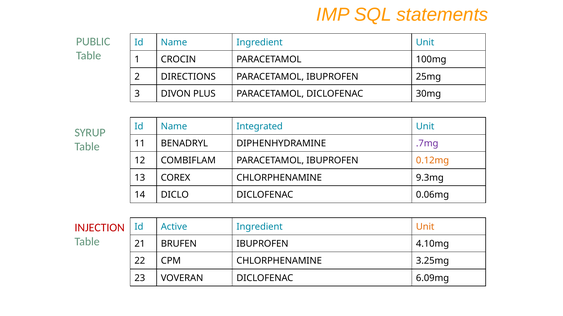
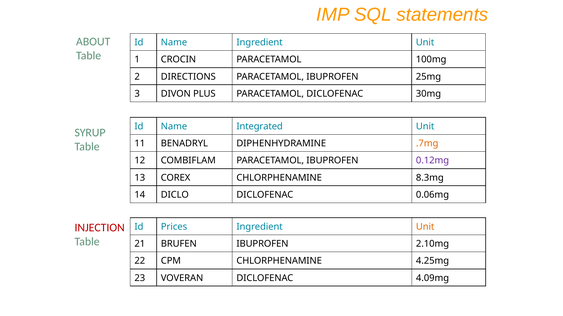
PUBLIC: PUBLIC -> ABOUT (93, 42)
.7mg colour: purple -> orange (427, 144)
0.12mg colour: orange -> purple (433, 161)
9.3mg: 9.3mg -> 8.3mg (430, 178)
Active: Active -> Prices (174, 227)
4.10mg: 4.10mg -> 2.10mg (433, 244)
3.25mg: 3.25mg -> 4.25mg (433, 261)
6.09mg: 6.09mg -> 4.09mg (433, 279)
